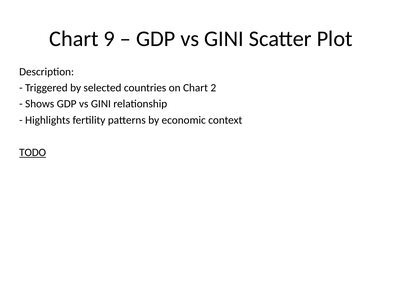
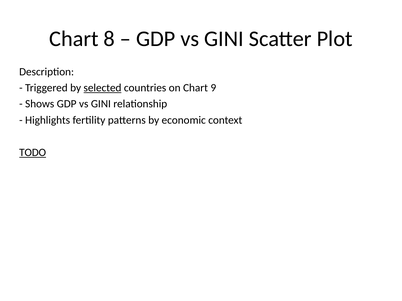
9: 9 -> 8 (109, 39)
selected underline: none -> present (103, 88)
2: 2 -> 9 (213, 88)
